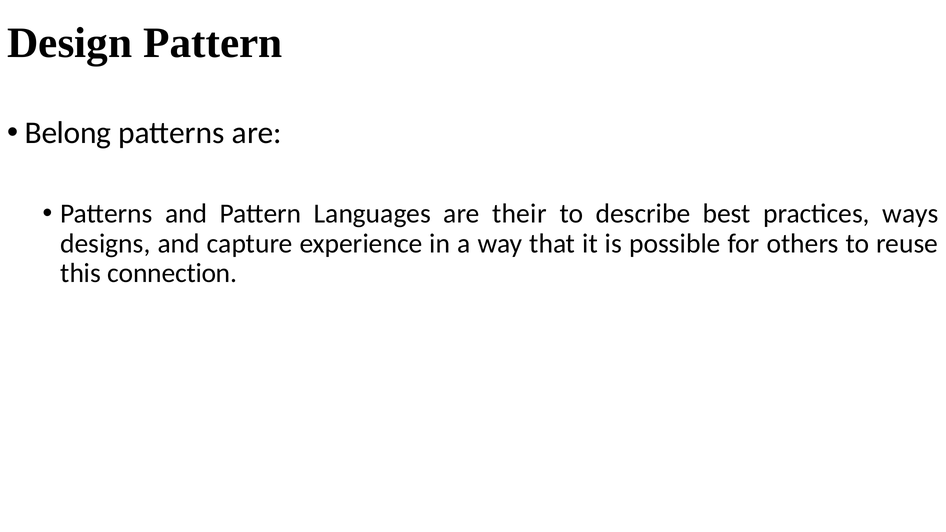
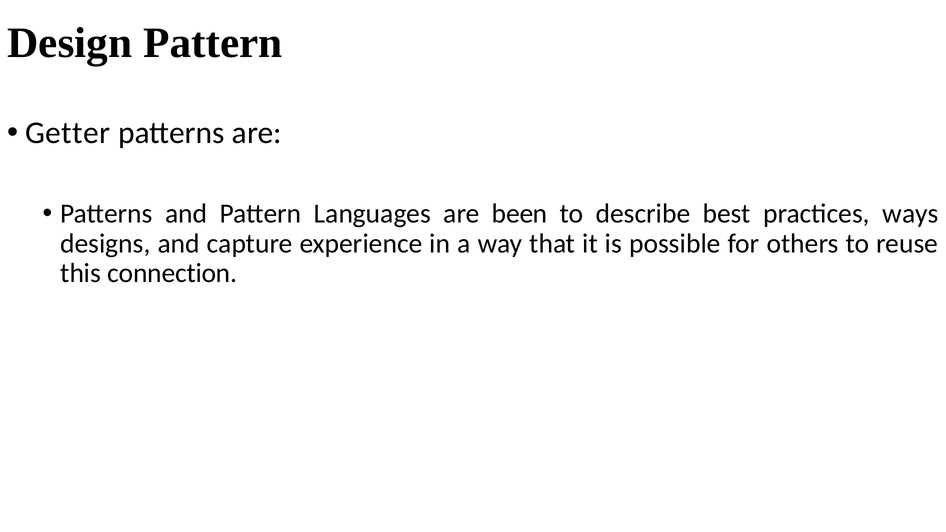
Belong: Belong -> Getter (68, 133)
their: their -> been (520, 214)
